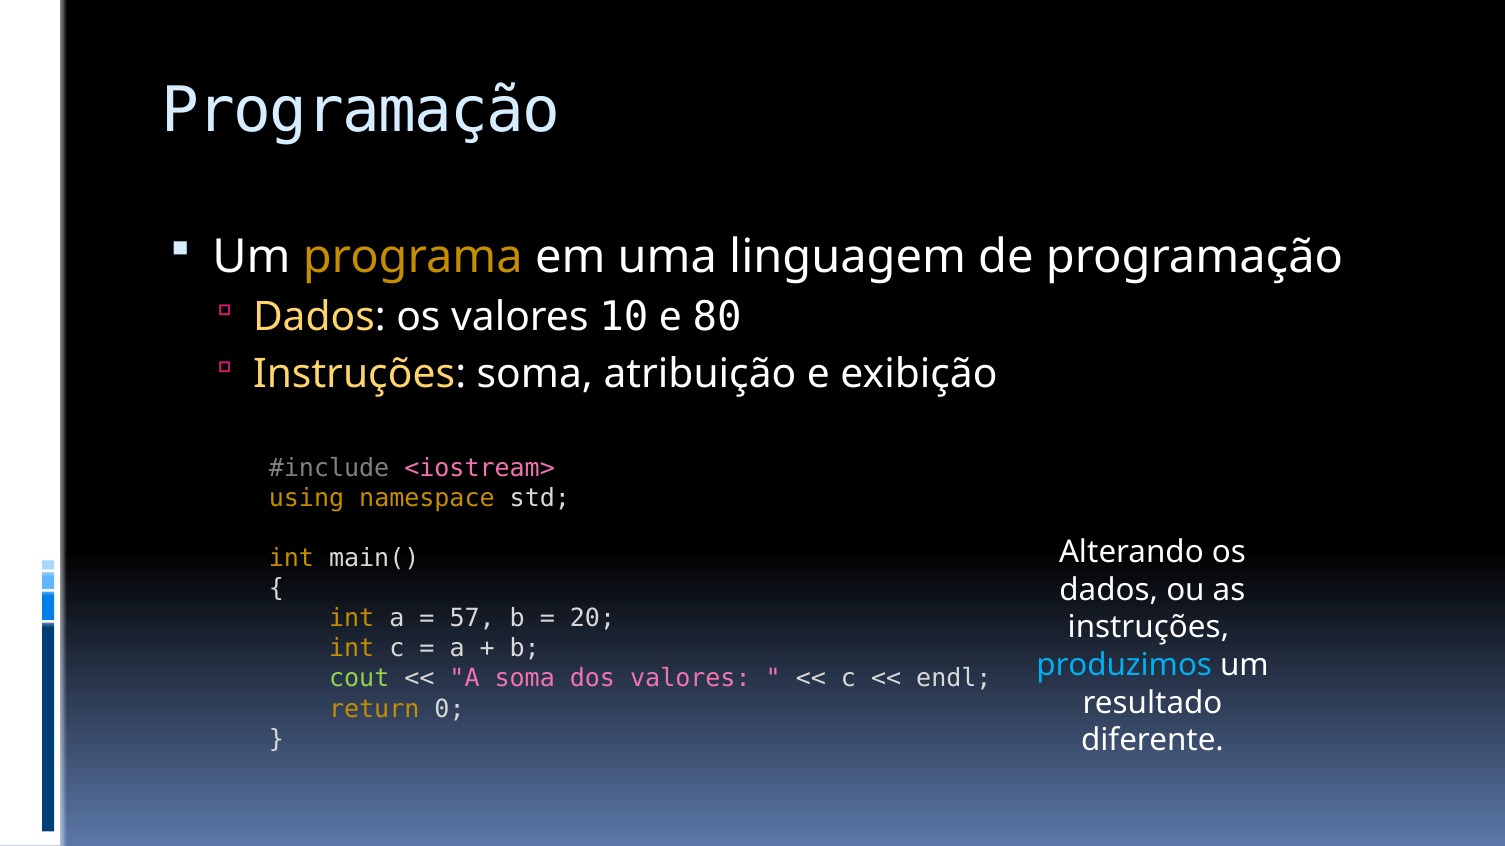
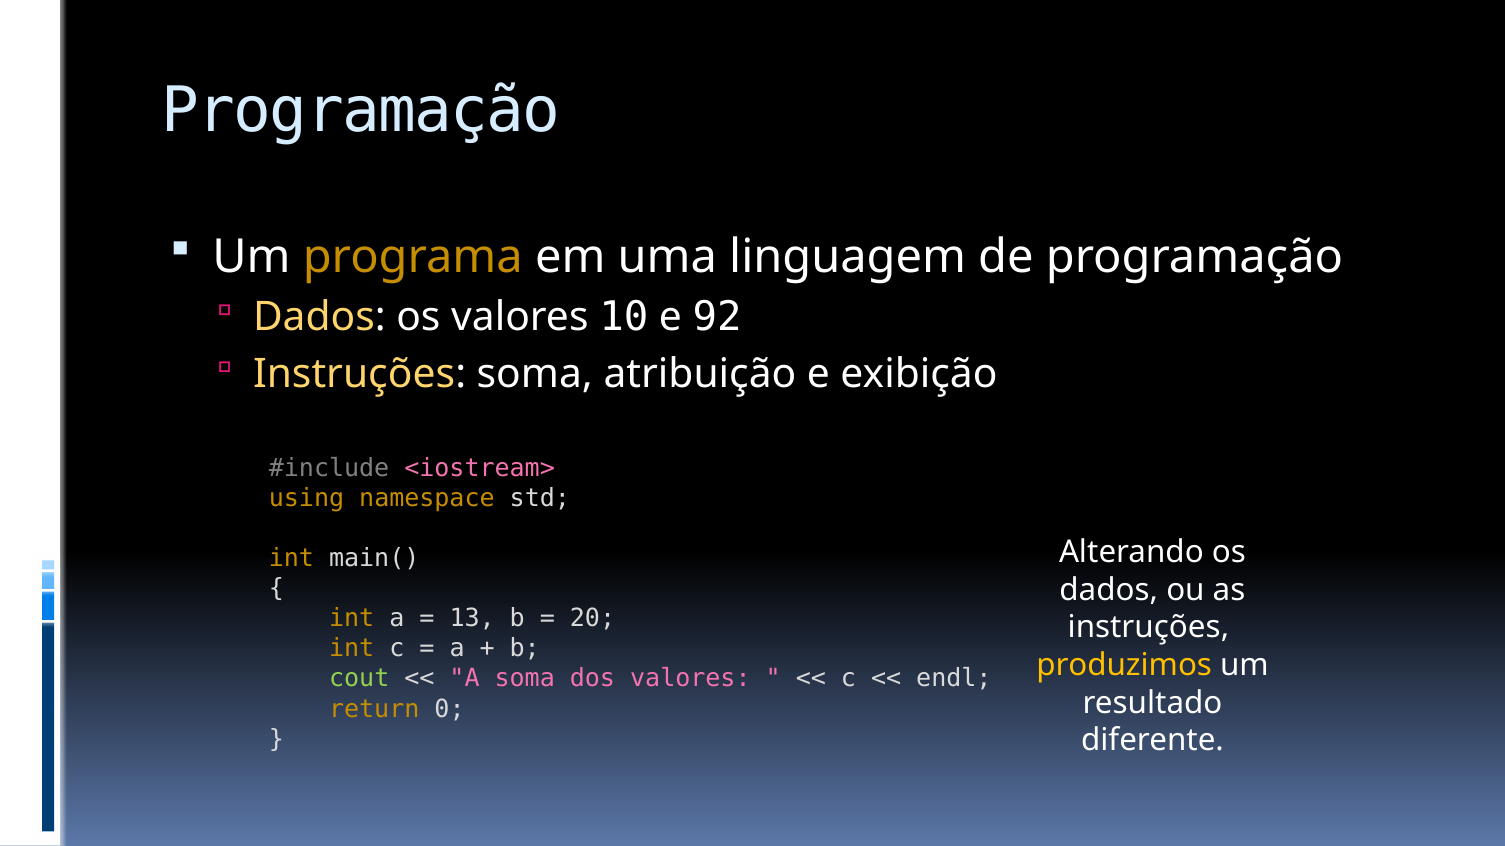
80: 80 -> 92 (717, 318)
57: 57 -> 13 (472, 619)
produzimos colour: light blue -> yellow (1124, 666)
